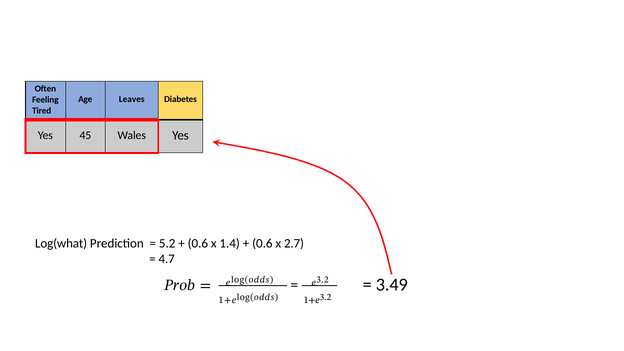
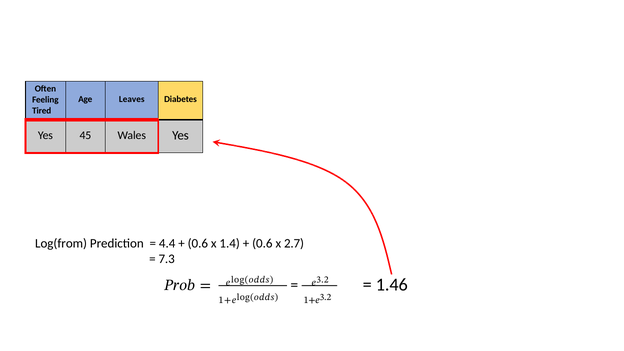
Log(what: Log(what -> Log(from (61, 243)
5.2: 5.2 -> 4.4 (167, 243)
4.7: 4.7 -> 7.3 (167, 259)
3.49: 3.49 -> 1.46 (392, 285)
